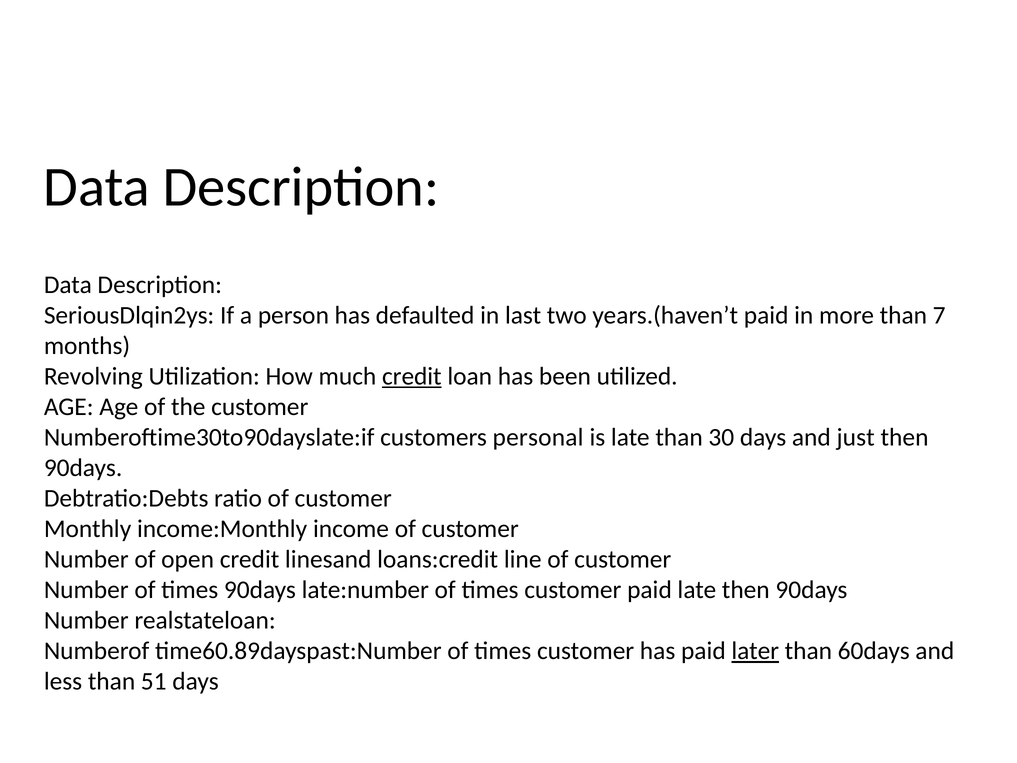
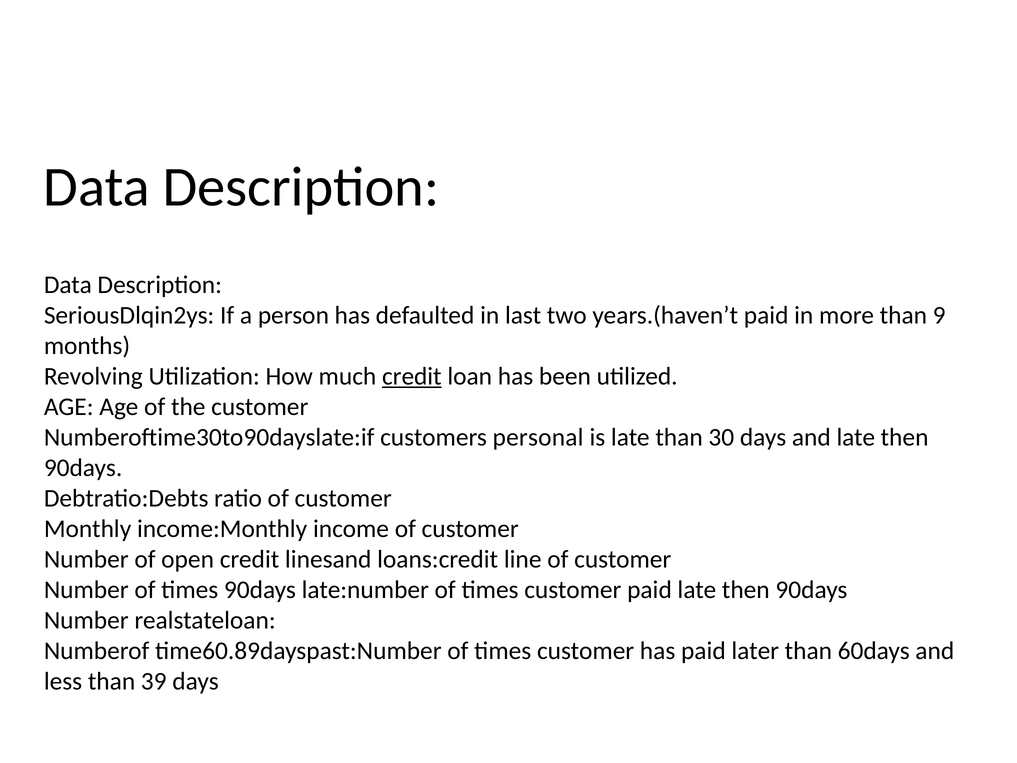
7: 7 -> 9 (939, 315)
and just: just -> late (856, 437)
later underline: present -> none (755, 651)
51: 51 -> 39 (154, 681)
